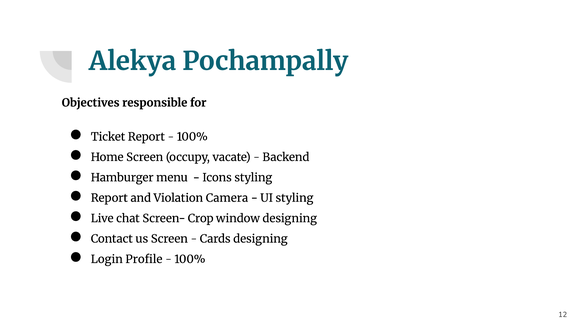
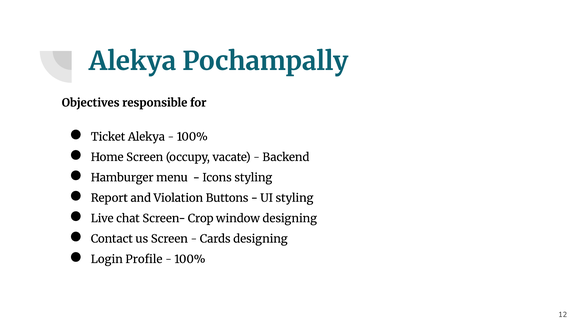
Ticket Report: Report -> Alekya (146, 137)
Camera: Camera -> Buttons (227, 198)
